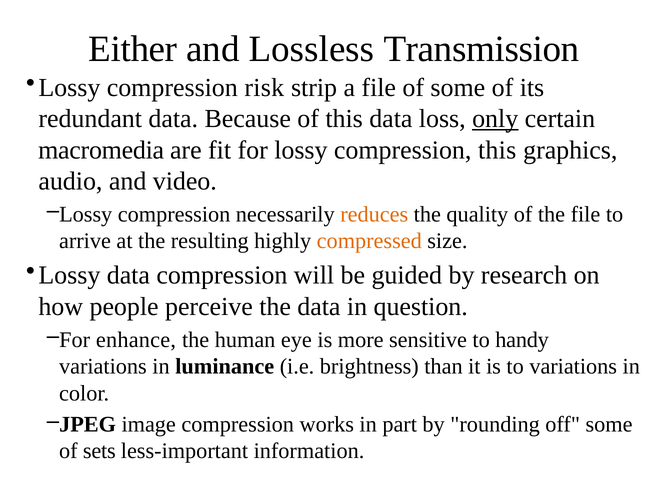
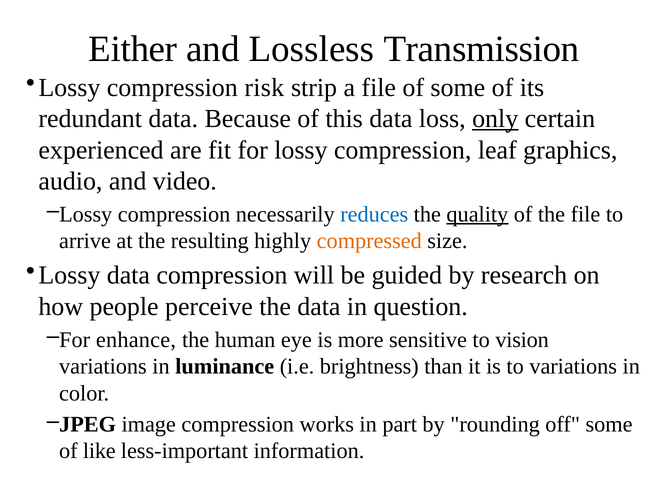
macromedia: macromedia -> experienced (101, 150)
compression this: this -> leaf (497, 150)
reduces colour: orange -> blue (374, 214)
quality underline: none -> present (477, 214)
handy: handy -> vision (522, 340)
sets: sets -> like (99, 451)
